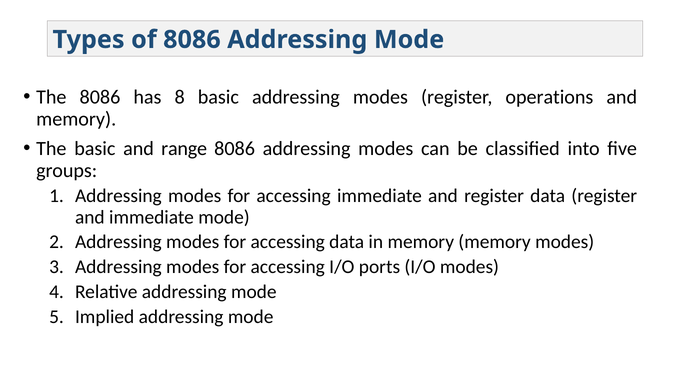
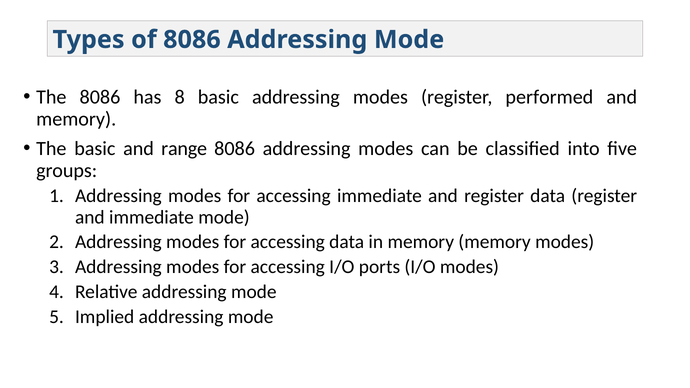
operations: operations -> performed (549, 97)
